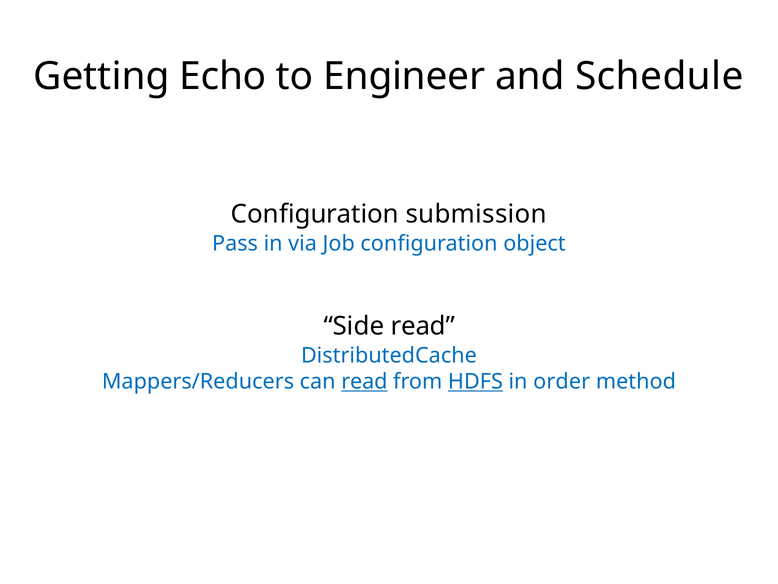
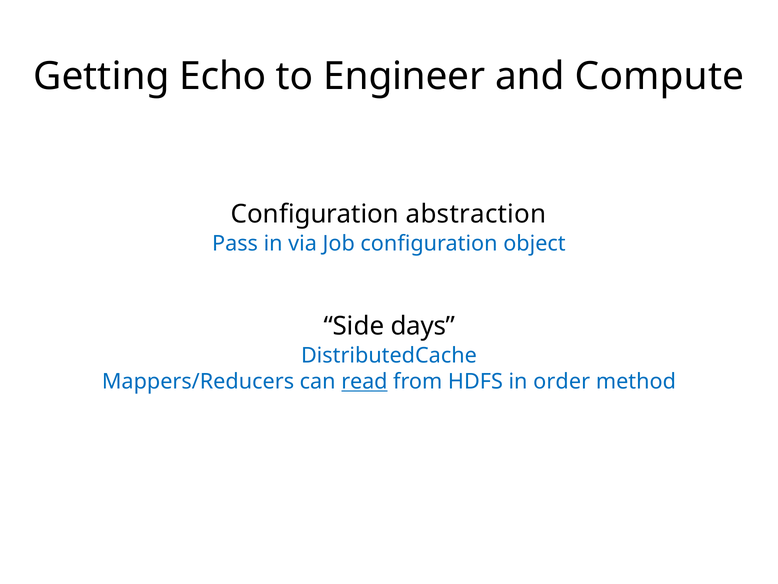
Schedule: Schedule -> Compute (660, 77)
submission: submission -> abstraction (476, 214)
Side read: read -> days (423, 326)
HDFS underline: present -> none (475, 381)
